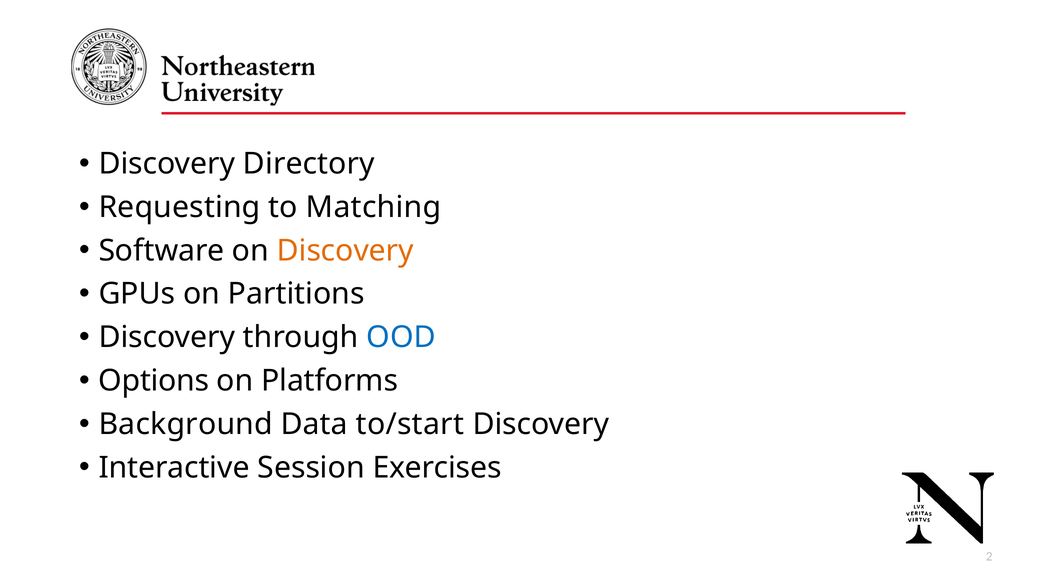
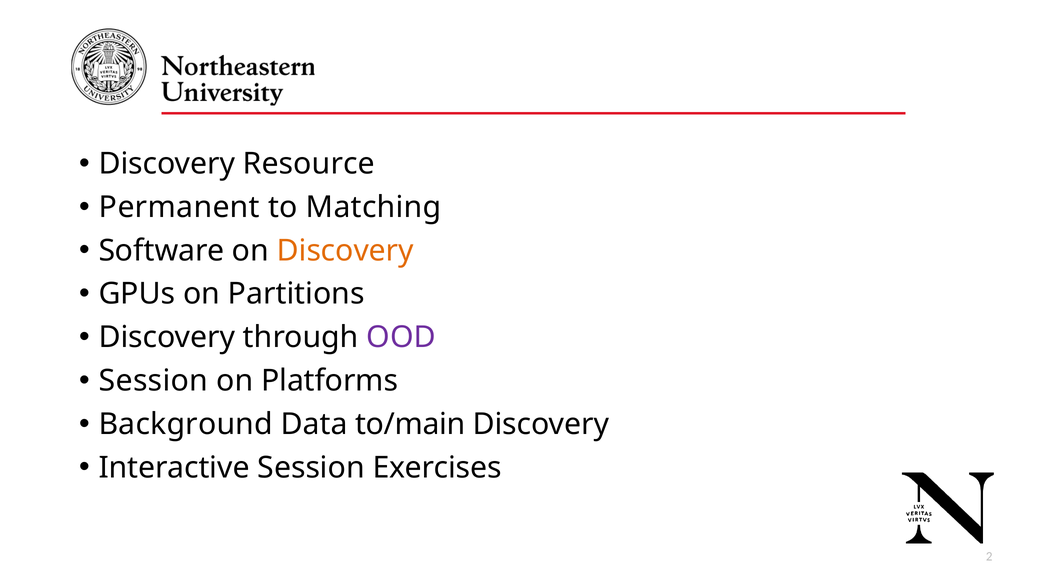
Directory: Directory -> Resource (309, 164)
Requesting: Requesting -> Permanent (179, 207)
OOD colour: blue -> purple (401, 338)
Options: Options -> Session (153, 381)
to/start: to/start -> to/main (410, 424)
